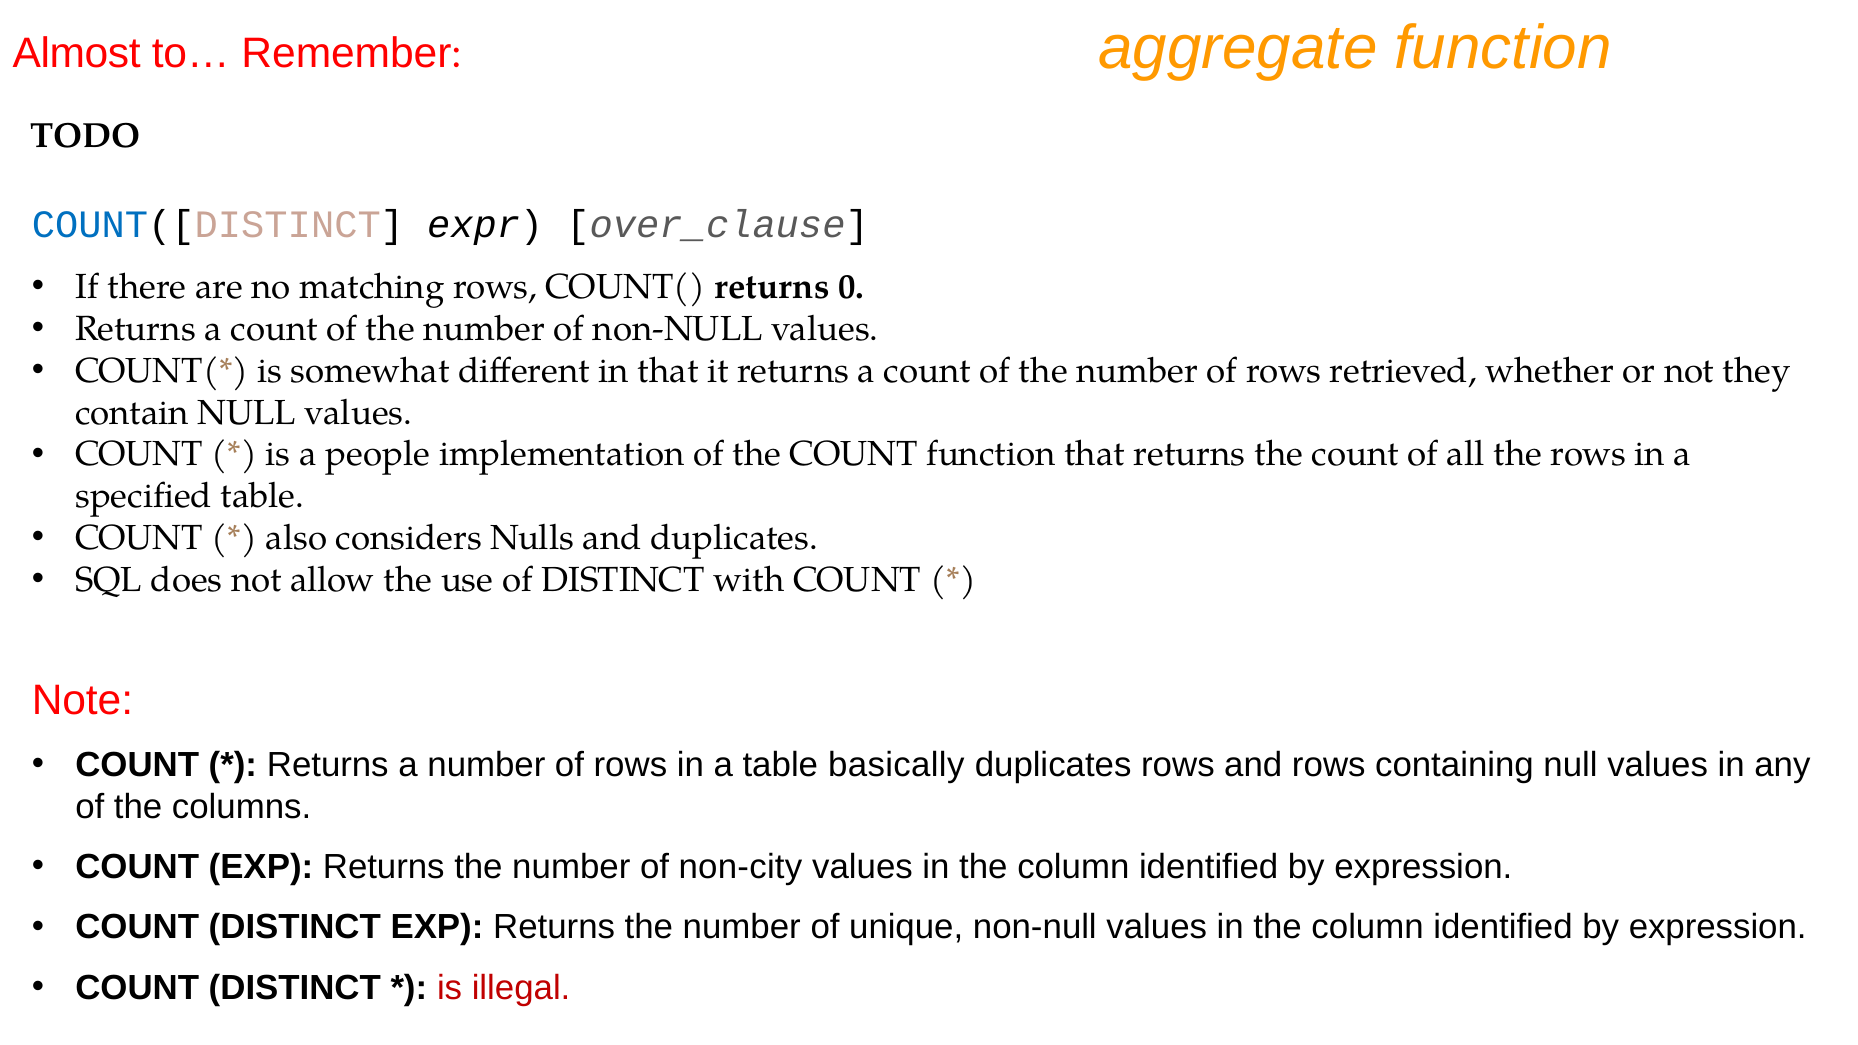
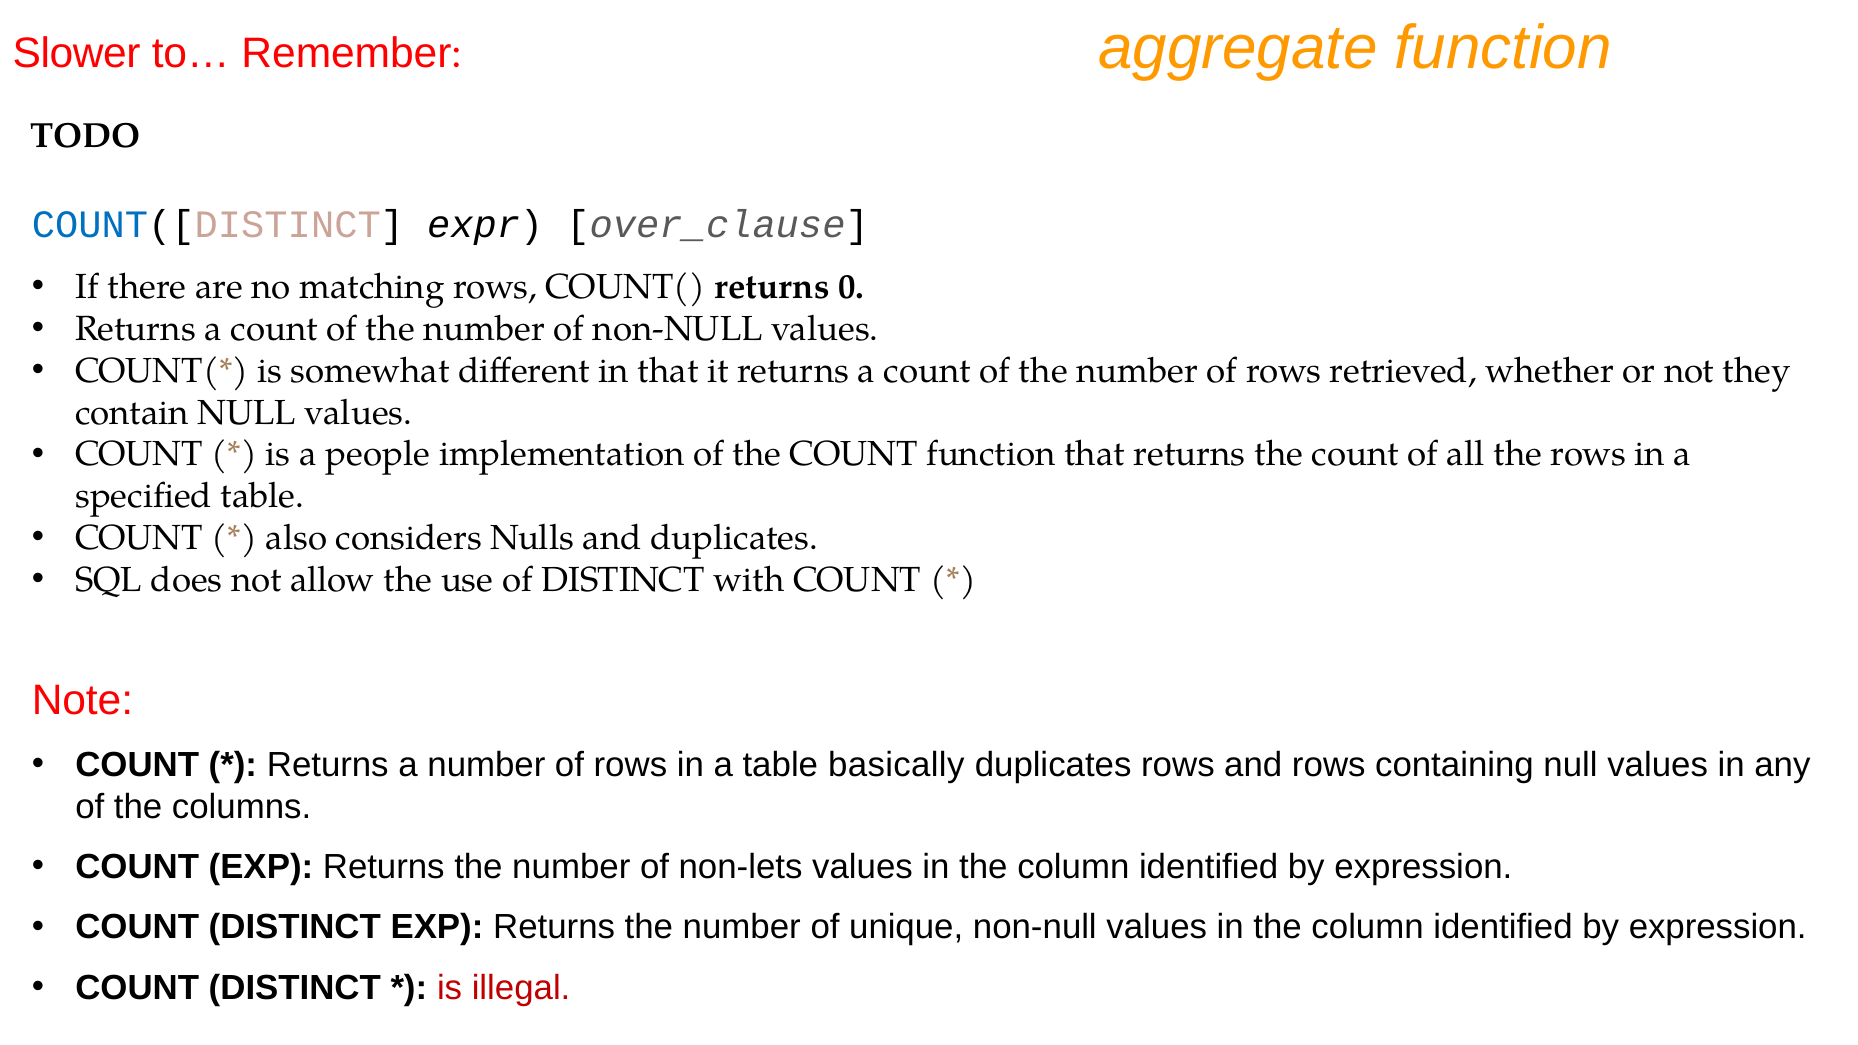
Almost: Almost -> Slower (77, 53)
non-city: non-city -> non-lets (741, 867)
